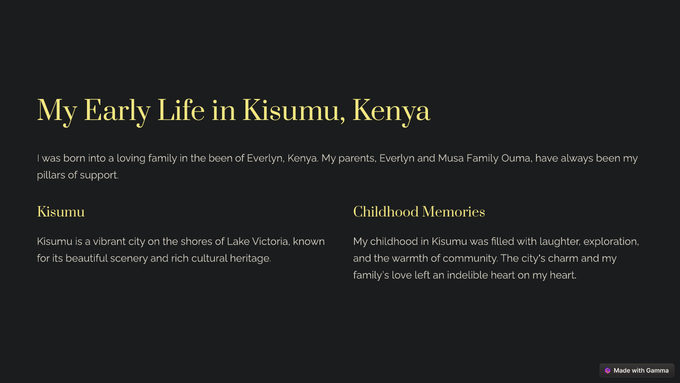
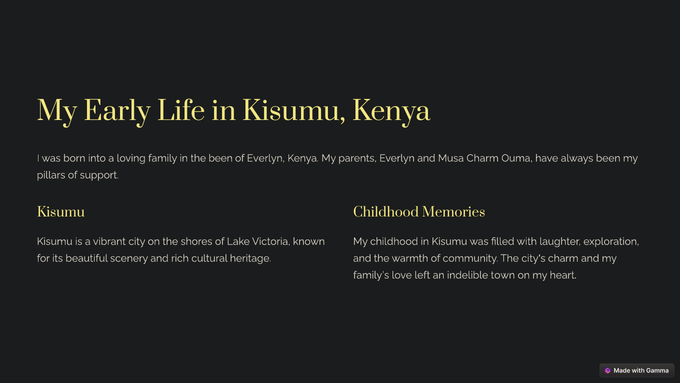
Musa Family: Family -> Charm (483, 158)
indelible heart: heart -> town (503, 275)
